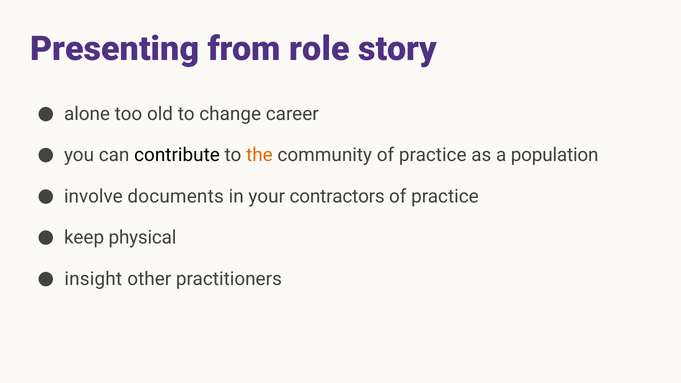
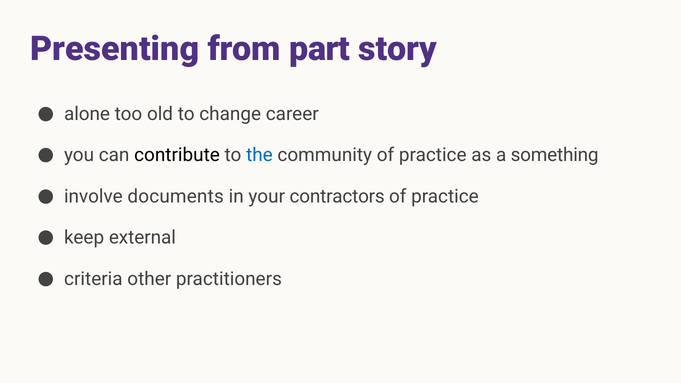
role: role -> part (320, 49)
the colour: orange -> blue (259, 155)
population: population -> something (555, 155)
physical: physical -> external (142, 238)
insight: insight -> criteria (93, 279)
